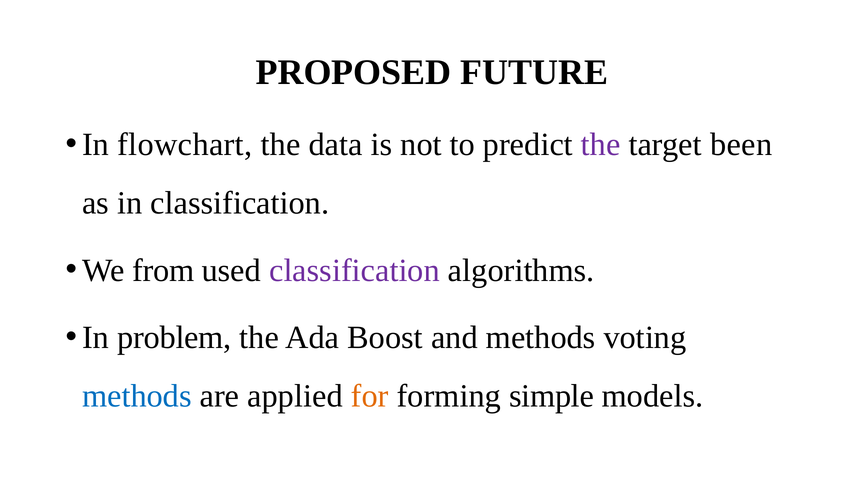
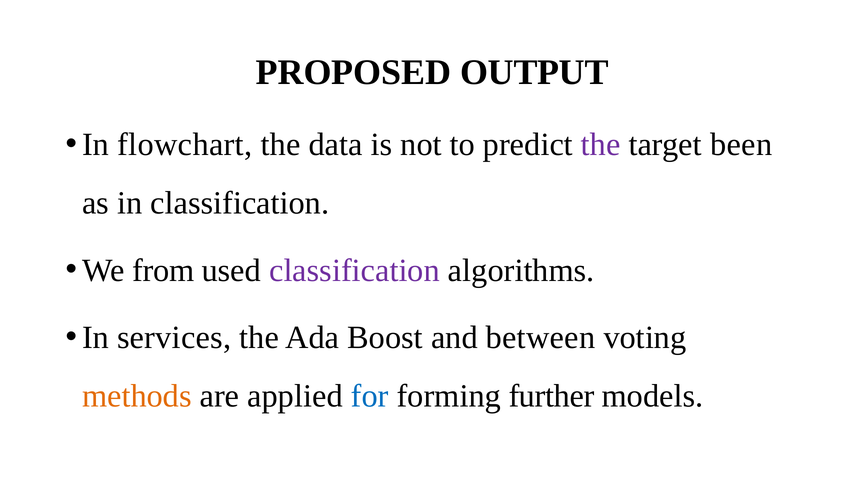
FUTURE: FUTURE -> OUTPUT (534, 73)
problem: problem -> services (174, 338)
and methods: methods -> between (541, 338)
methods colour: blue -> orange (137, 396)
for colour: orange -> blue (370, 396)
simple: simple -> further (552, 396)
